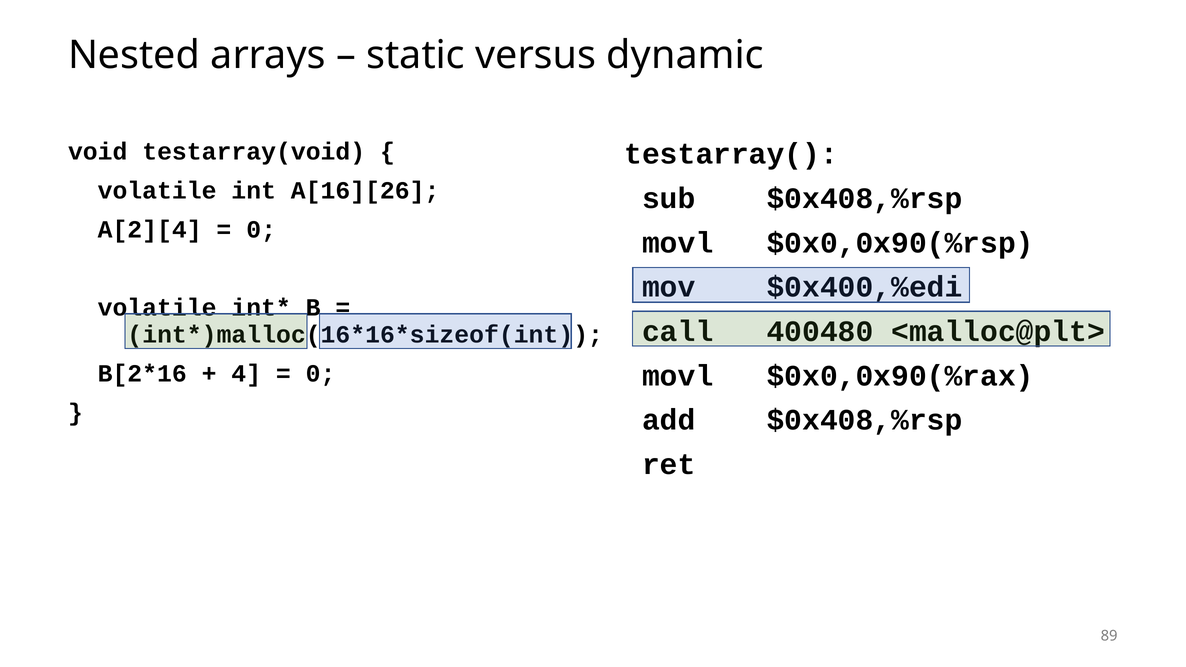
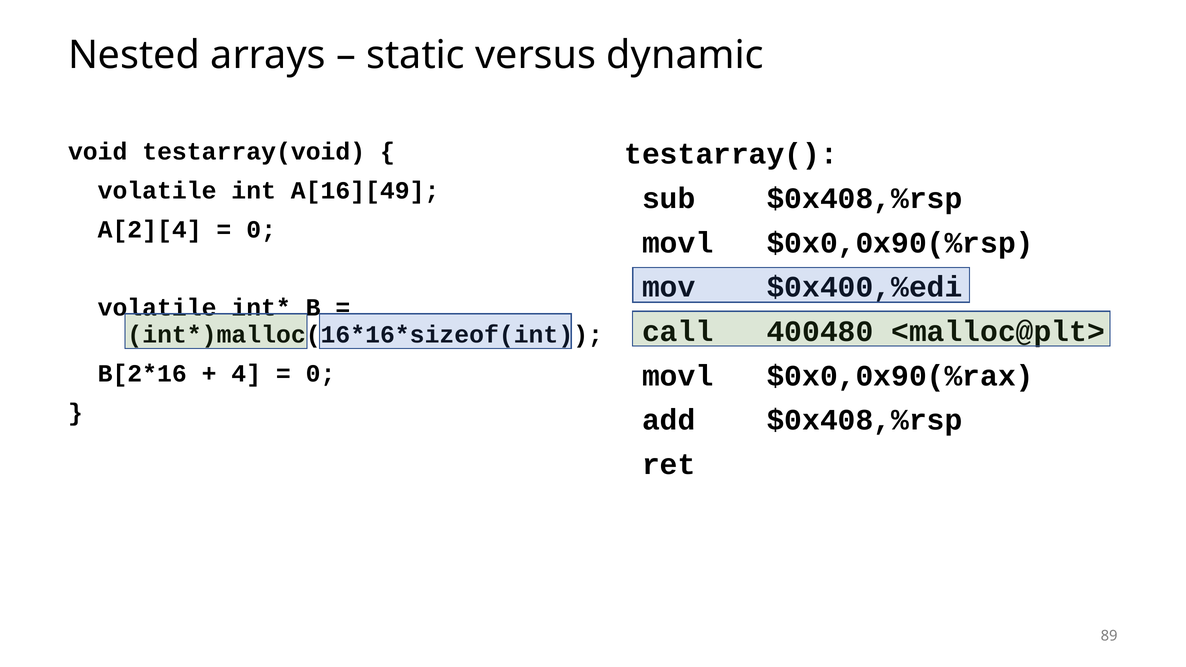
A[16][26: A[16][26 -> A[16][49 (365, 191)
